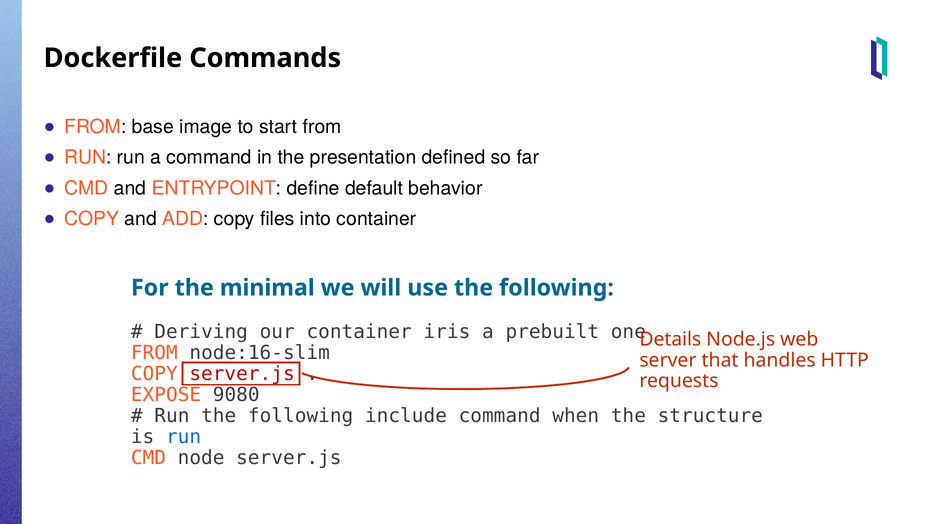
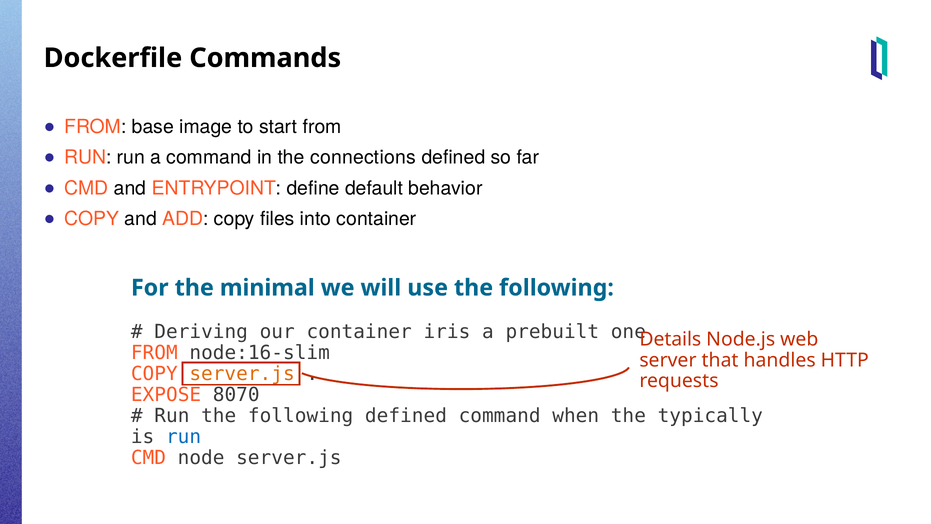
presentation: presentation -> connections (363, 157)
server.js colour: red -> orange (242, 374)
9080: 9080 -> 8070 (236, 394)
following include: include -> defined (406, 415)
structure: structure -> typically (710, 415)
